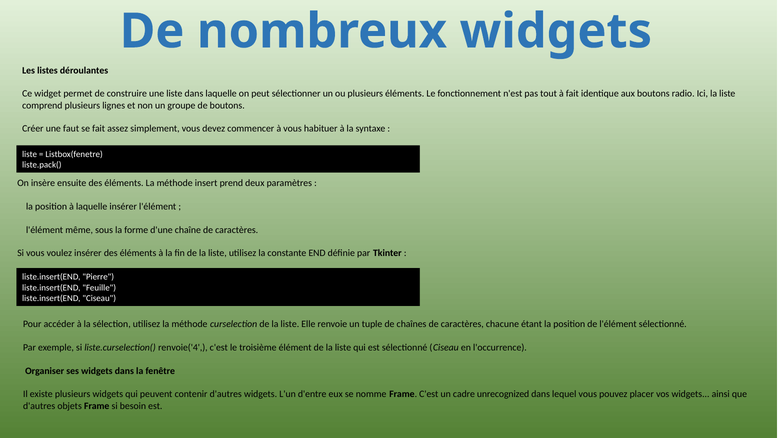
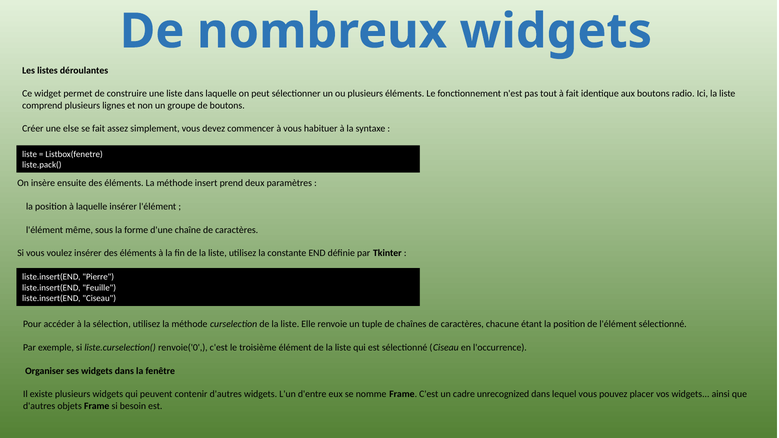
faut: faut -> else (71, 129)
renvoie('4: renvoie('4 -> renvoie('0 (183, 348)
